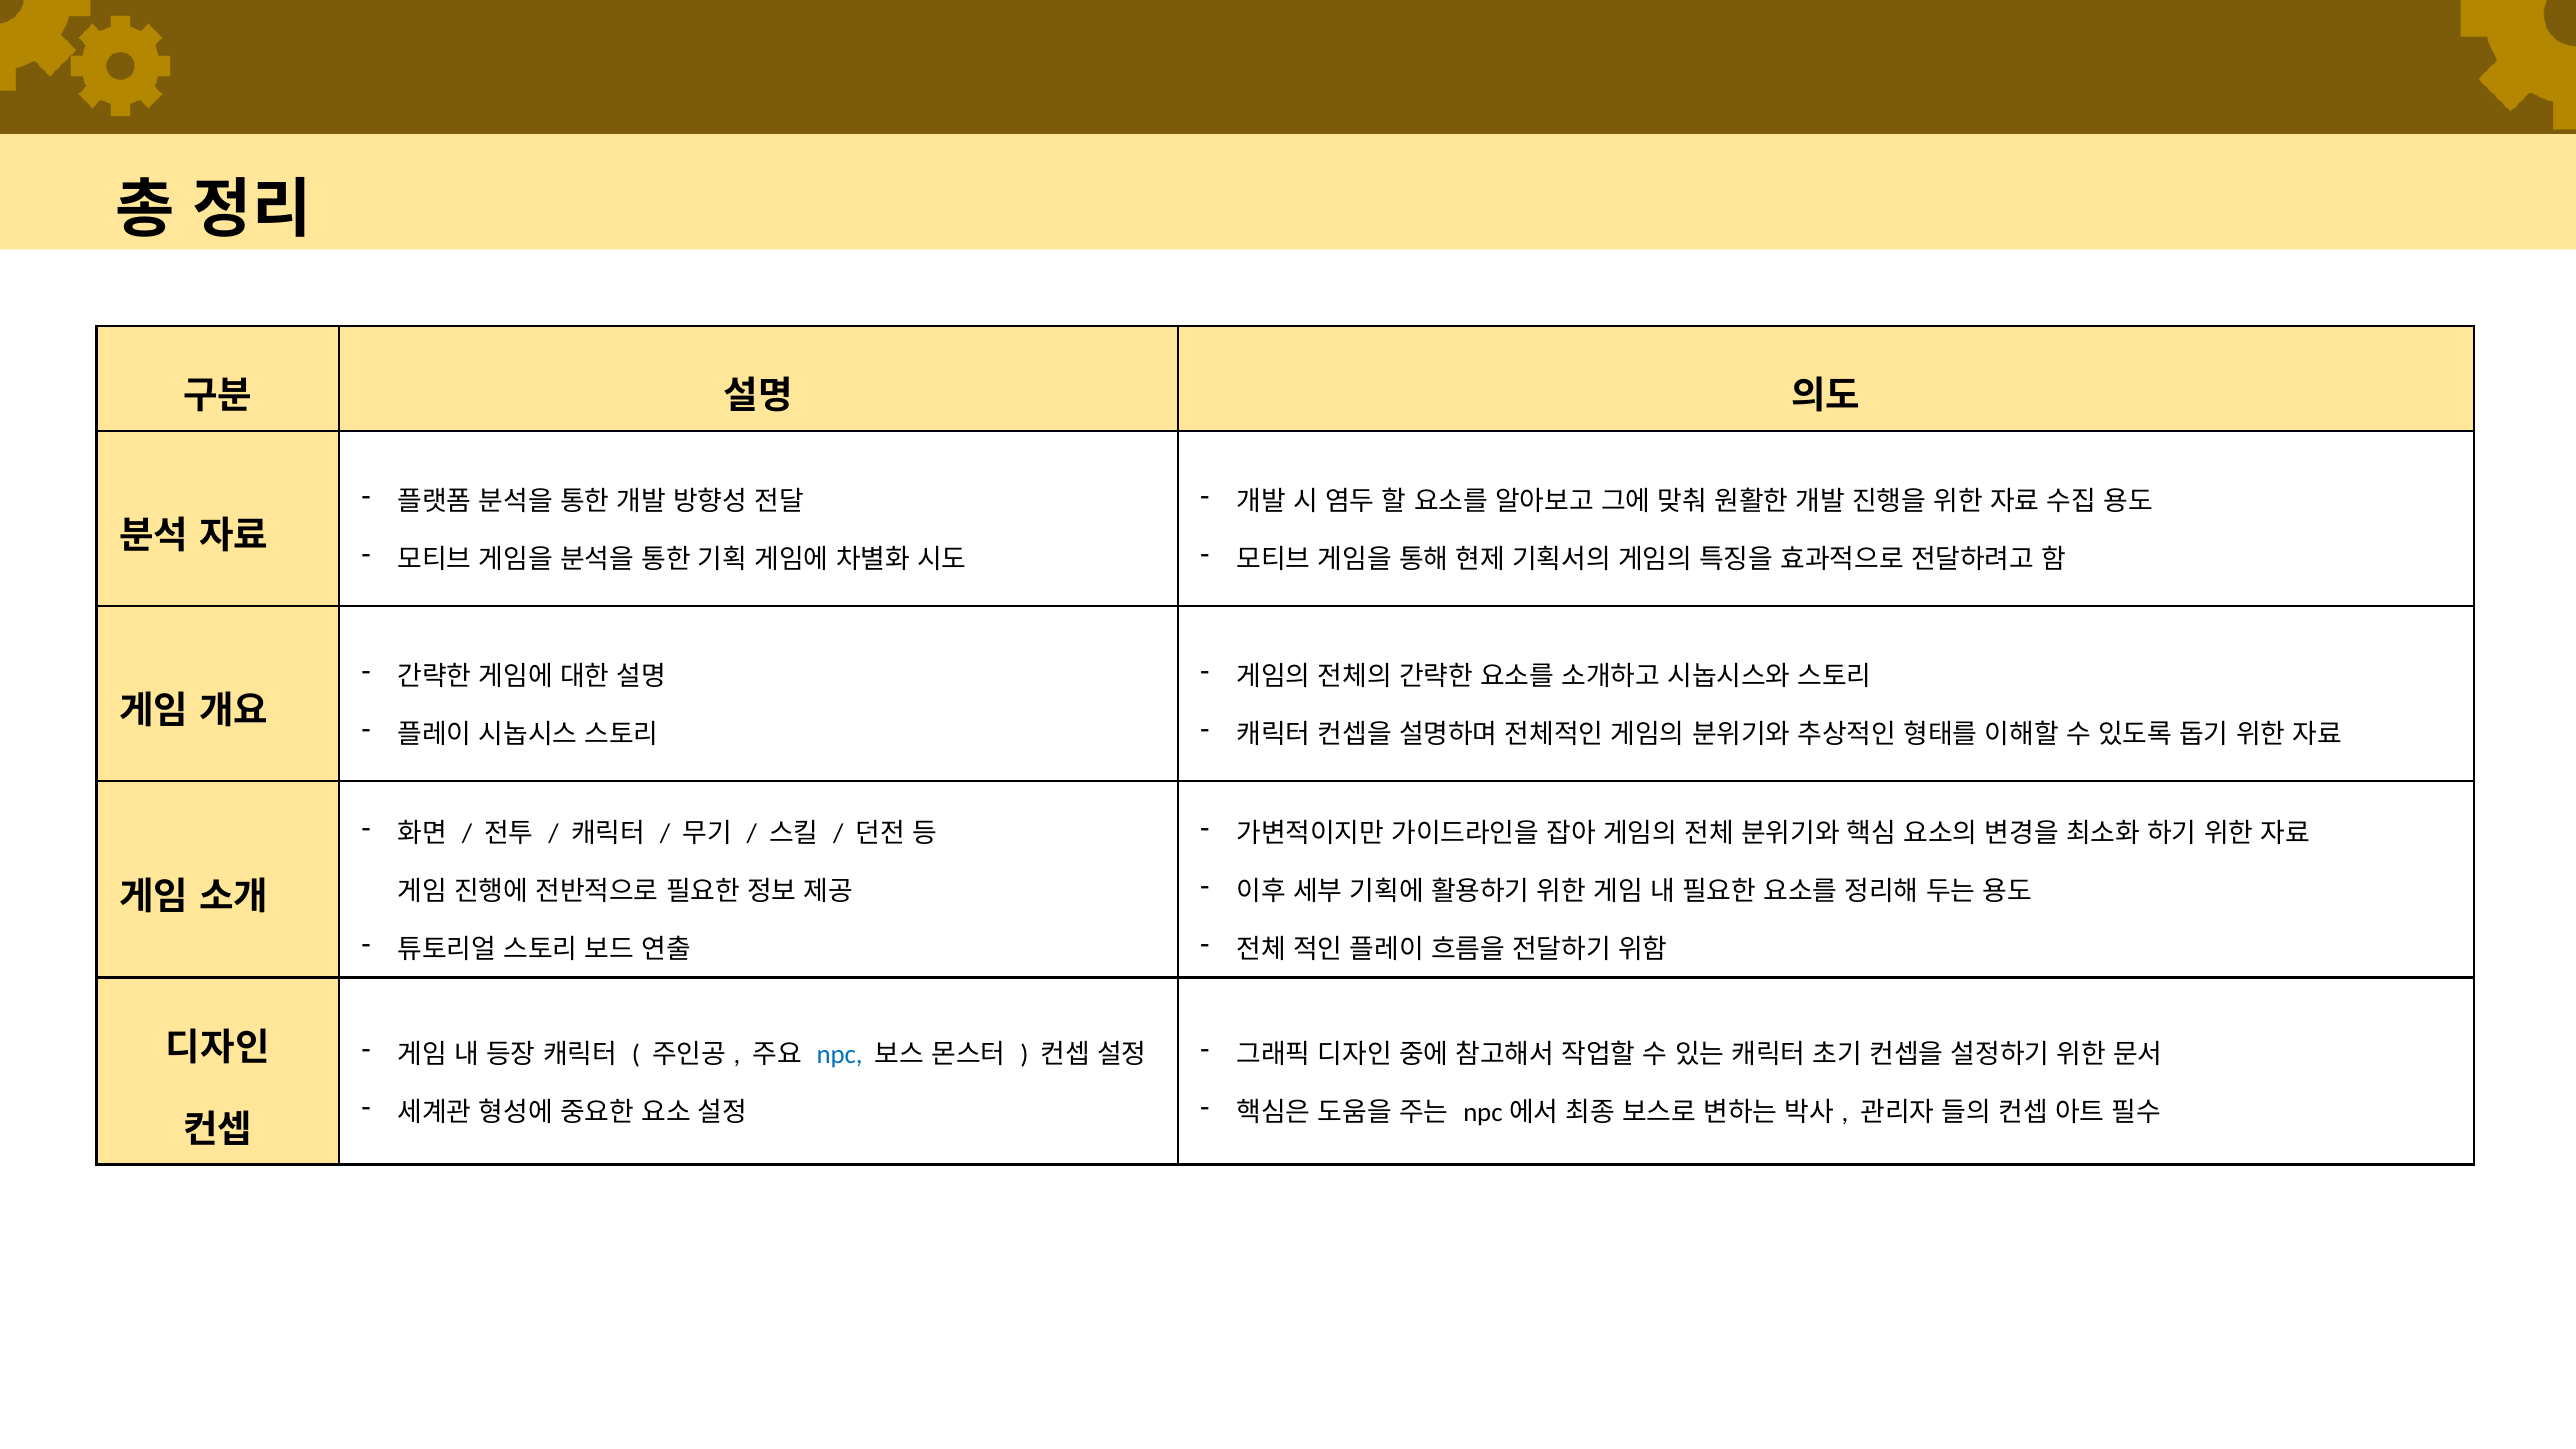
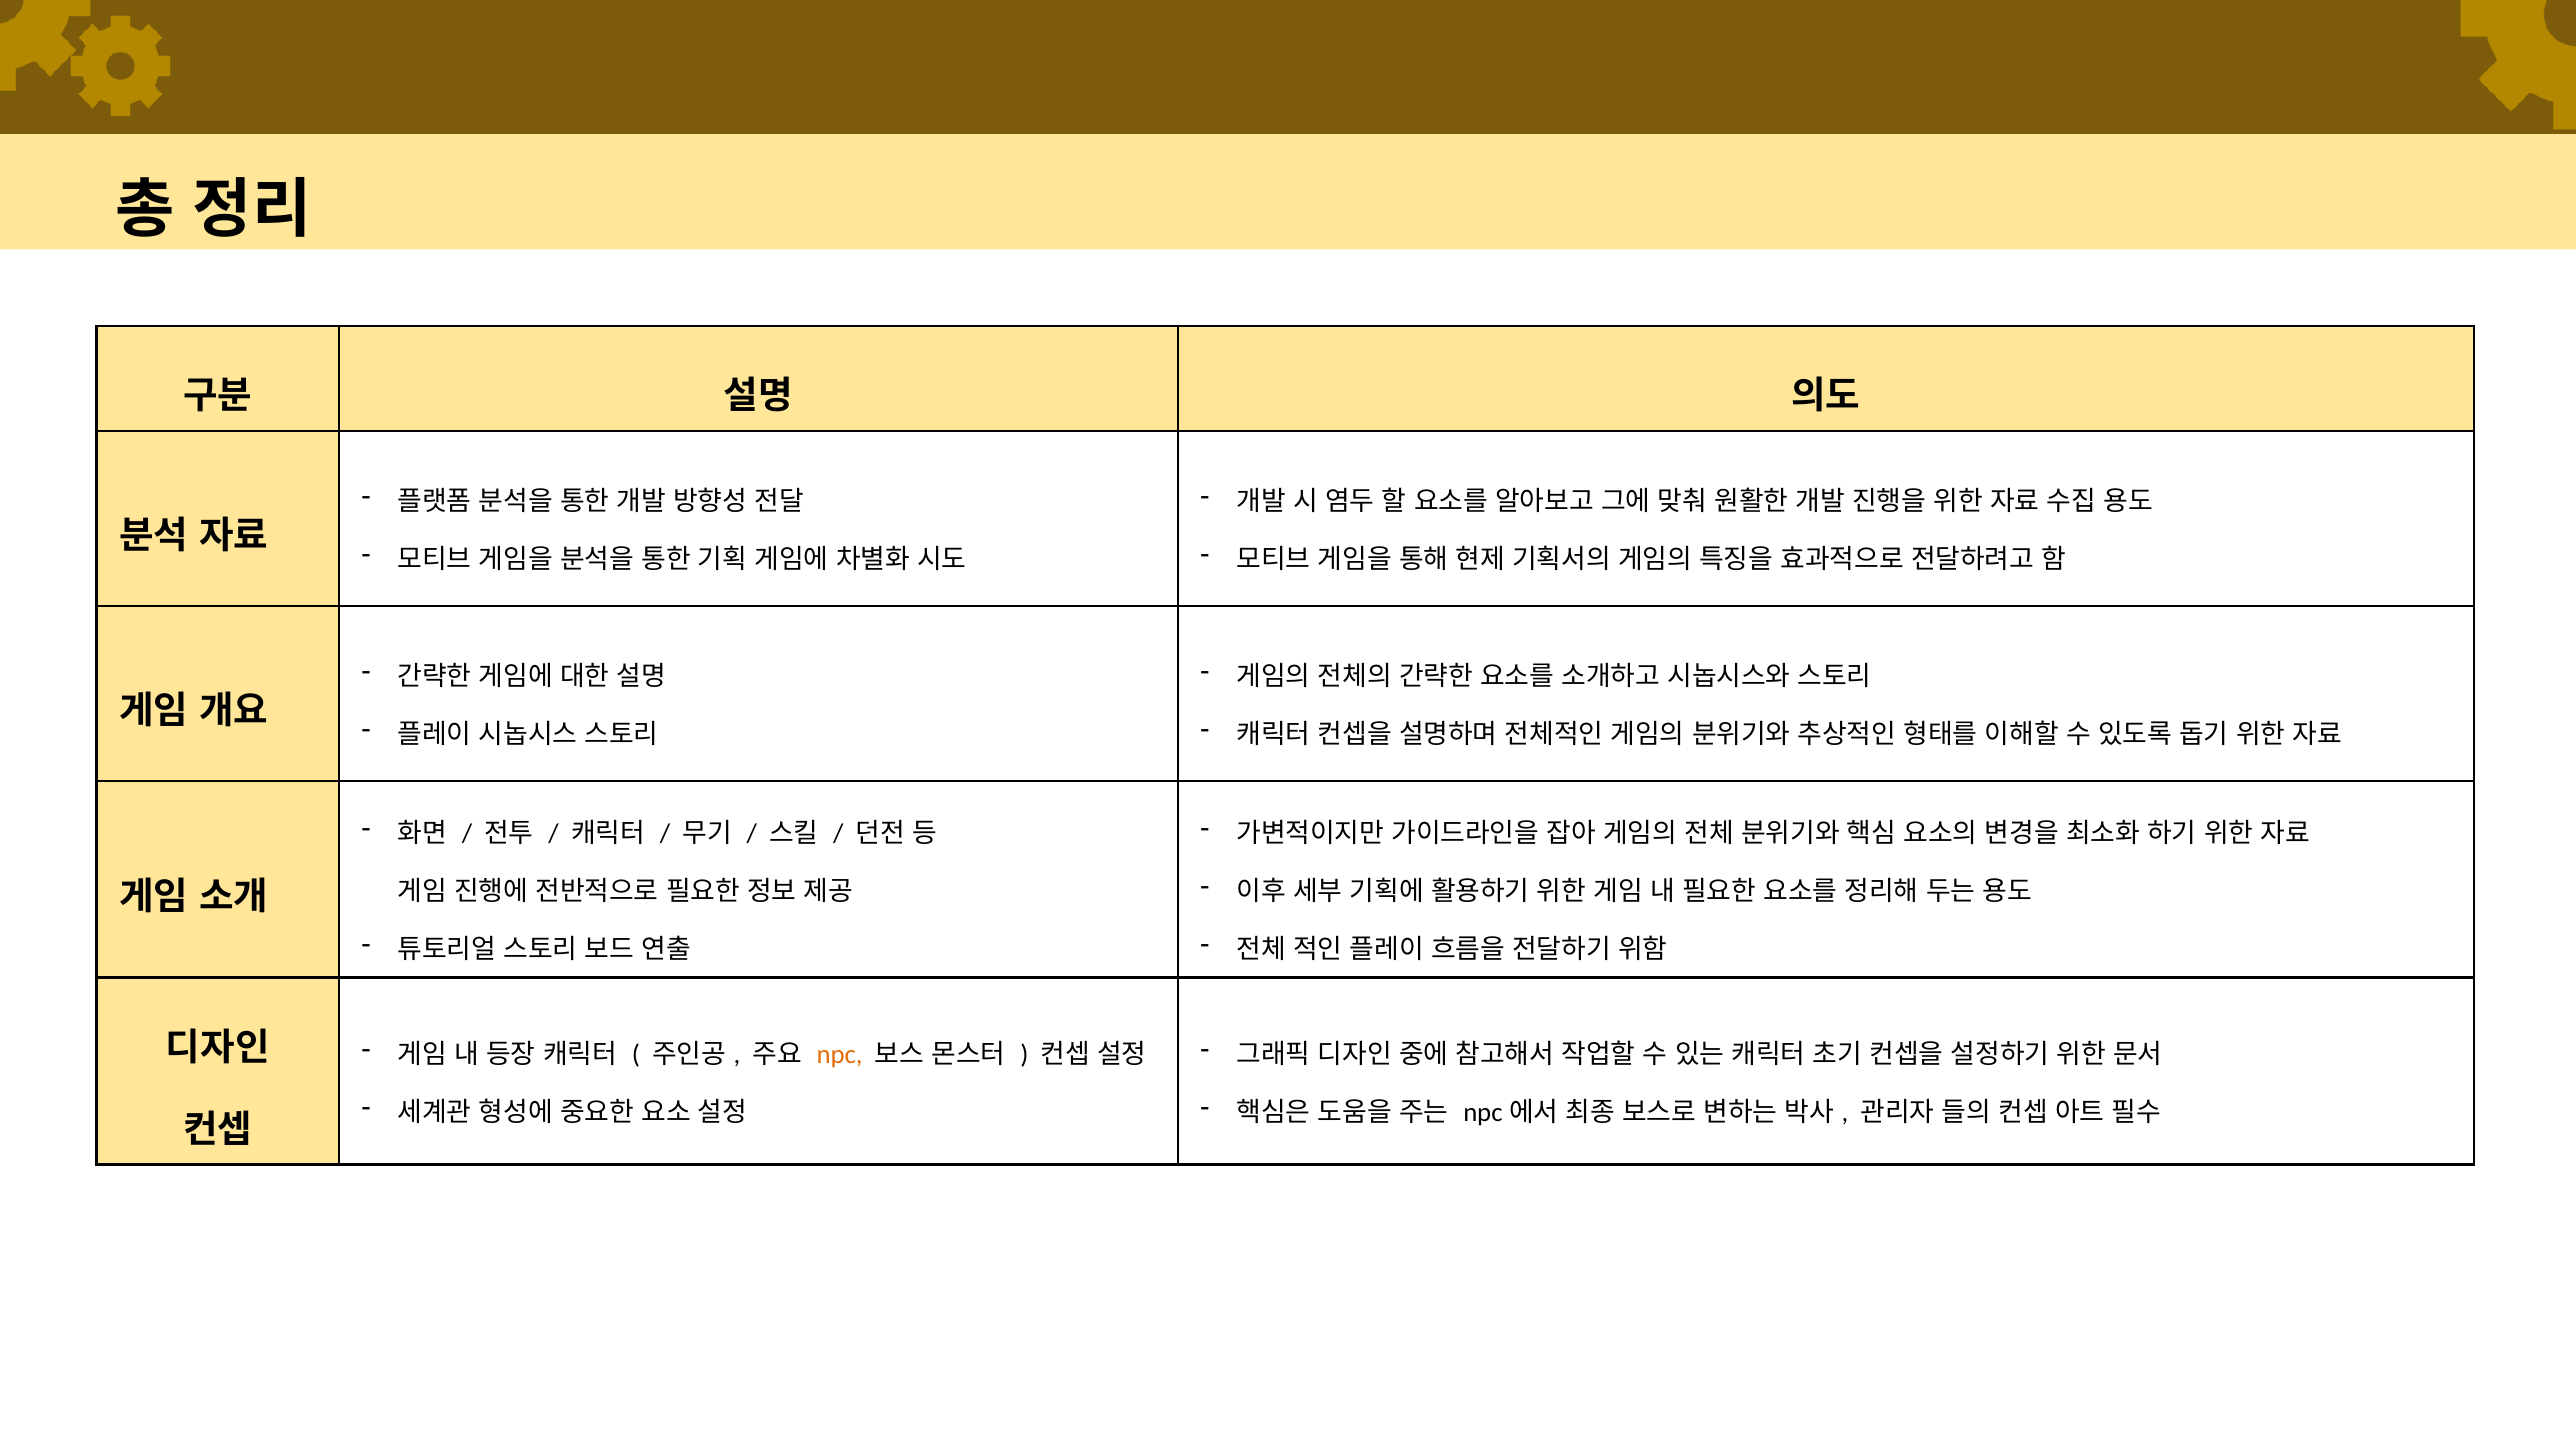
npc colour: blue -> orange (840, 1054)
